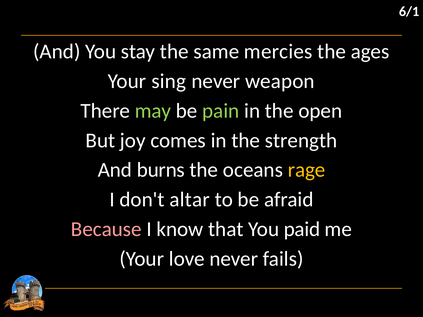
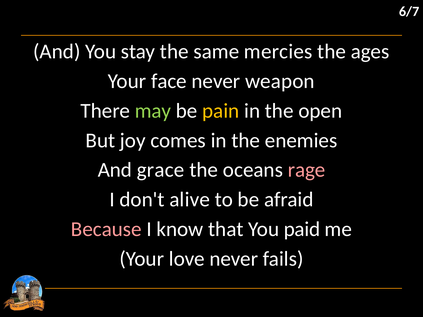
6/1: 6/1 -> 6/7 (409, 12)
sing: sing -> face (169, 81)
pain colour: light green -> yellow (221, 111)
strength: strength -> enemies (301, 140)
burns: burns -> grace (161, 170)
rage colour: yellow -> pink (307, 170)
altar: altar -> alive (190, 200)
